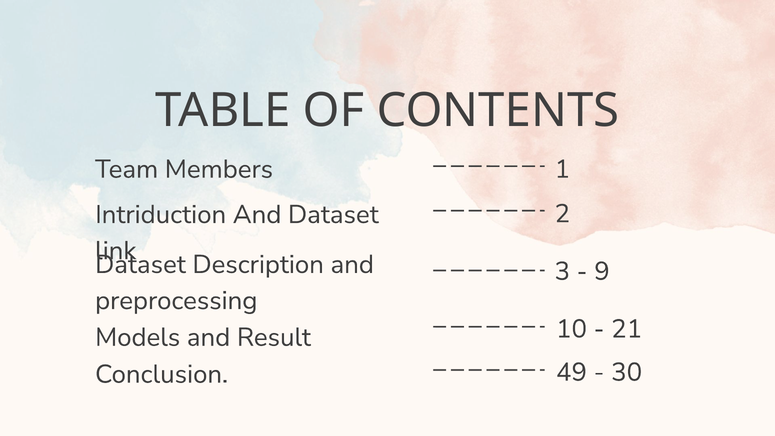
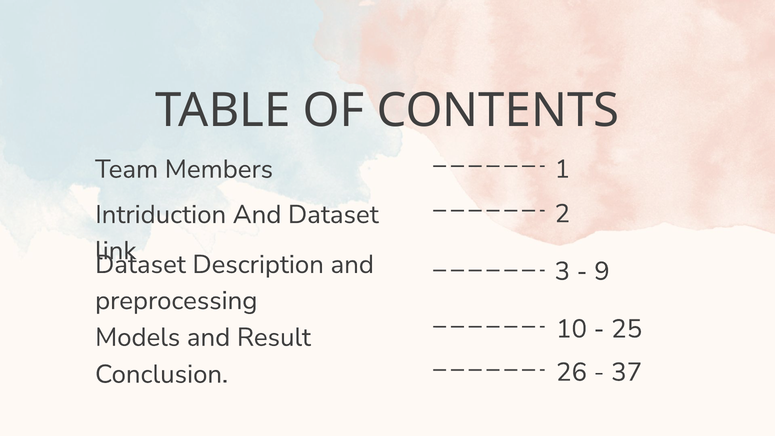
21: 21 -> 25 (627, 329)
49: 49 -> 26 (571, 372)
30: 30 -> 37 (627, 372)
